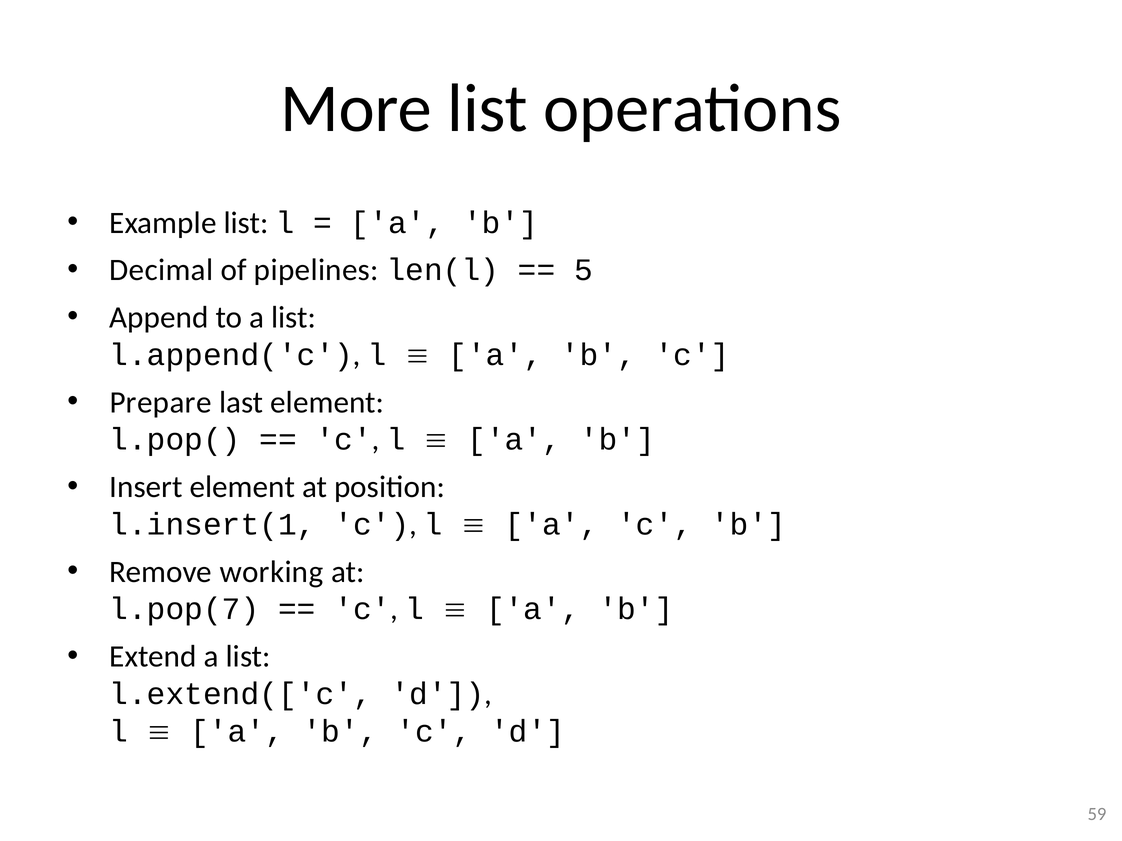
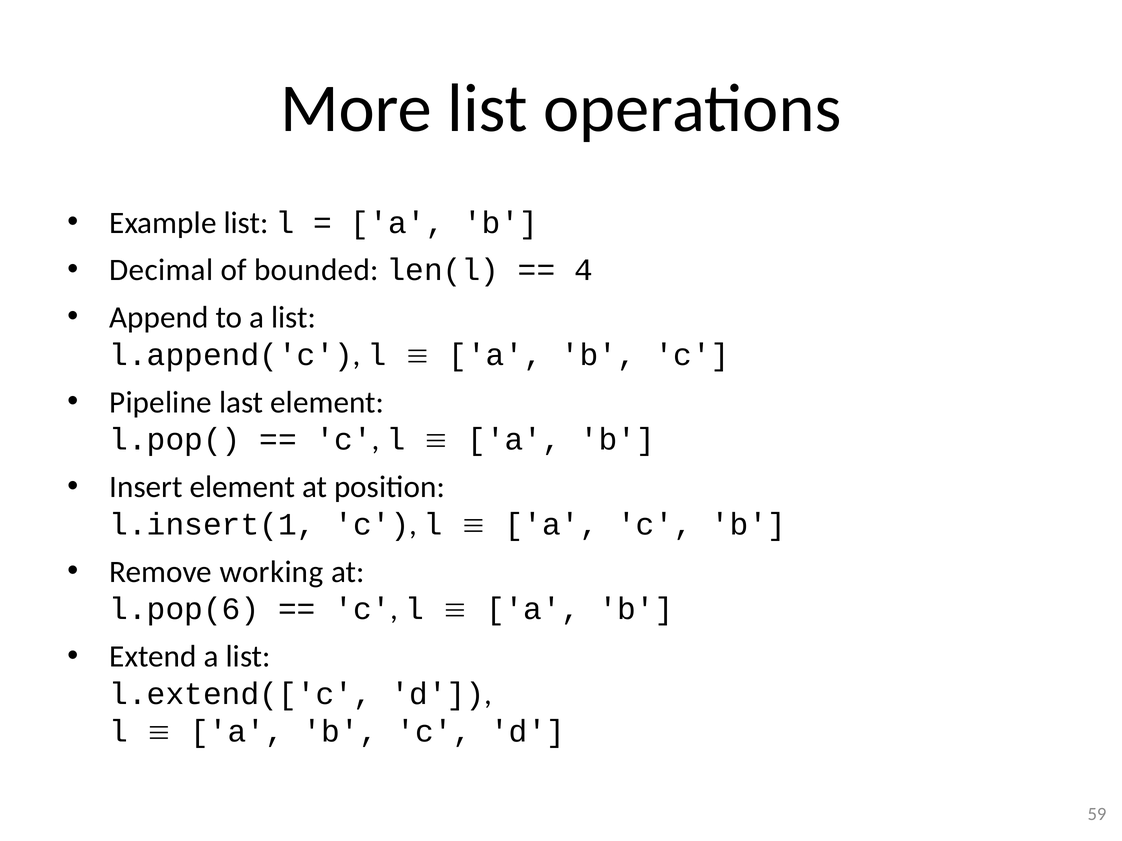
pipelines: pipelines -> bounded (316, 270)
5: 5 -> 4 (584, 270)
Prepare: Prepare -> Pipeline (161, 402)
l.pop(7: l.pop(7 -> l.pop(6 (184, 610)
